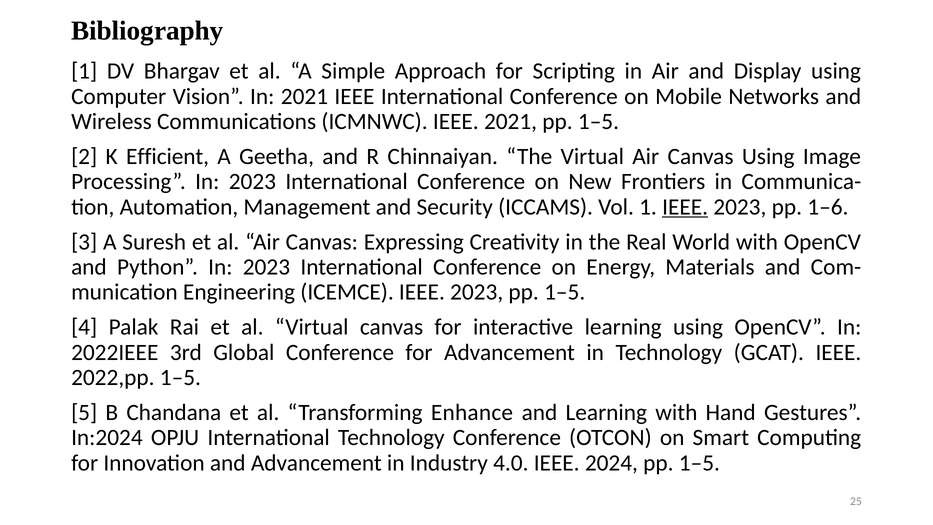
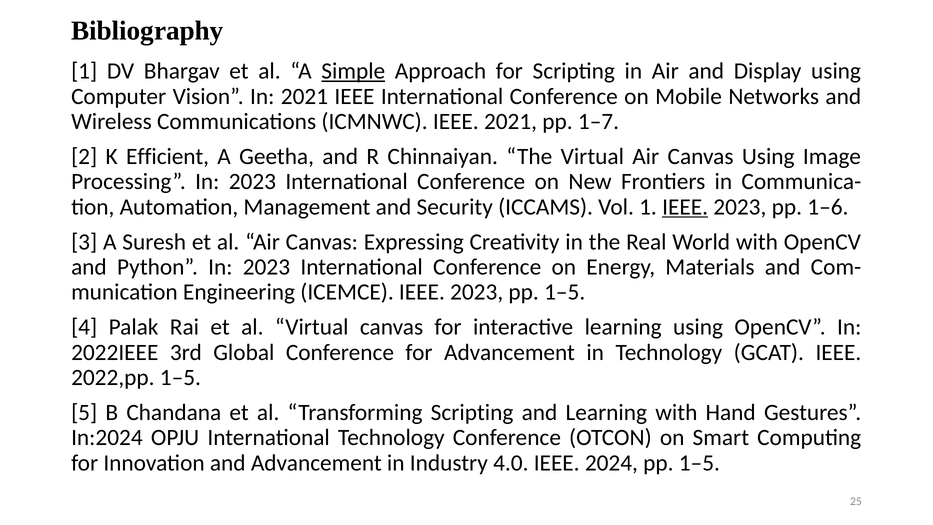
Simple underline: none -> present (353, 71)
2021 pp 1–5: 1–5 -> 1–7 (598, 122)
Transforming Enhance: Enhance -> Scripting (472, 412)
